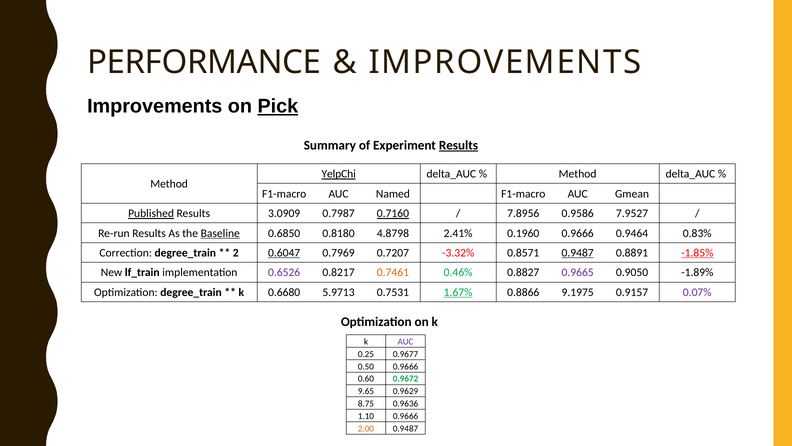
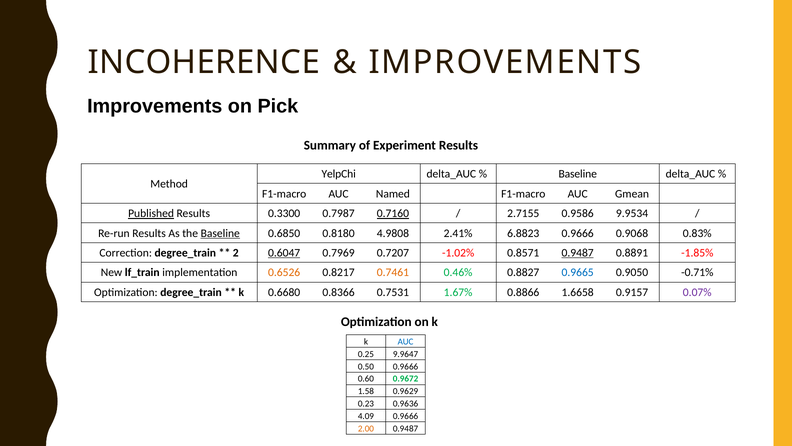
PERFORMANCE: PERFORMANCE -> INCOHERENCE (204, 62)
Pick underline: present -> none (278, 106)
Results underline: present -> none (458, 145)
YelpChi underline: present -> none (339, 174)
Method: Method -> Baseline (578, 174)
3.0909: 3.0909 -> 0.3300 (284, 213)
7.8956: 7.8956 -> 2.7155 (523, 213)
7.9527: 7.9527 -> 9.9534 (632, 213)
4.8798: 4.8798 -> 4.9808 (393, 233)
0.1960: 0.1960 -> 6.8823 (523, 233)
0.9464: 0.9464 -> 0.9068 (632, 233)
-3.32%: -3.32% -> -1.02% (458, 253)
-1.85% underline: present -> none (697, 253)
0.6526 colour: purple -> orange (284, 272)
0.9665 colour: purple -> blue (578, 272)
-1.89%: -1.89% -> -0.71% (697, 272)
5.9713: 5.9713 -> 0.8366 (339, 292)
1.67% underline: present -> none (458, 292)
9.1975: 9.1975 -> 1.6658 (578, 292)
AUC colour: purple -> blue (406, 341)
0.9677: 0.9677 -> 9.9647 (406, 354)
9.65: 9.65 -> 1.58 (366, 391)
8.75: 8.75 -> 0.23 (366, 403)
1.10: 1.10 -> 4.09 (366, 416)
